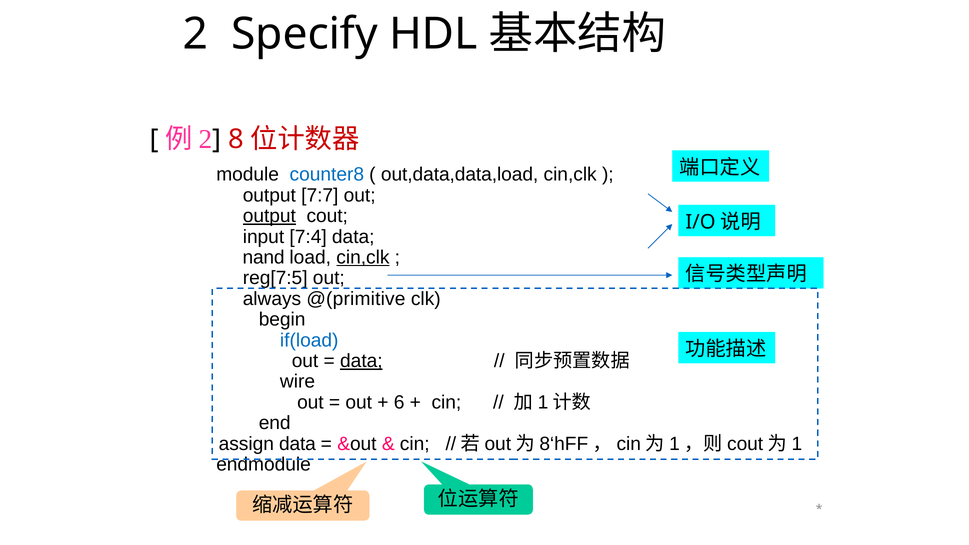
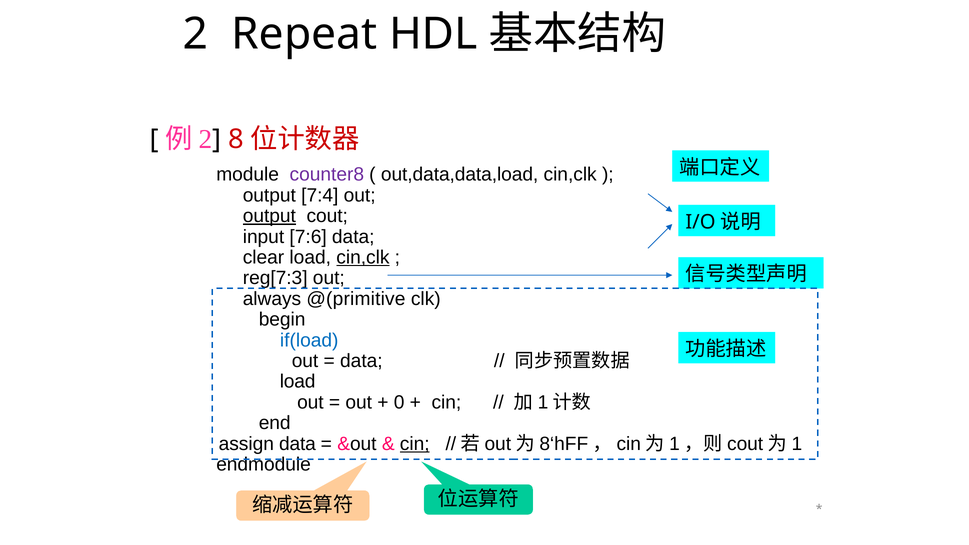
Specify: Specify -> Repeat (304, 34)
counter8 colour: blue -> purple (327, 175)
7:7: 7:7 -> 7:4 (320, 195)
7:4: 7:4 -> 7:6 (308, 237)
nand: nand -> clear (264, 257)
reg[7:5: reg[7:5 -> reg[7:3 (275, 278)
data underline: present -> none (361, 361)
wire: wire -> load (298, 382)
6: 6 -> 0 (399, 402)
cin underline: none -> present (415, 444)
